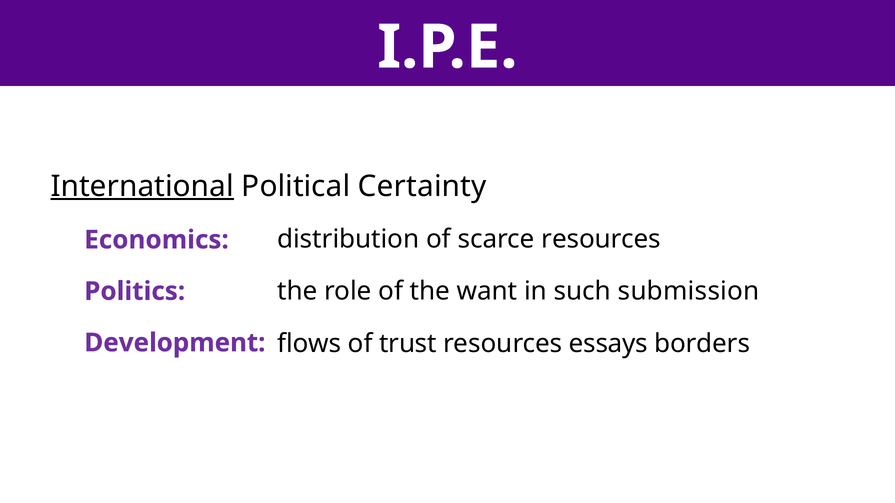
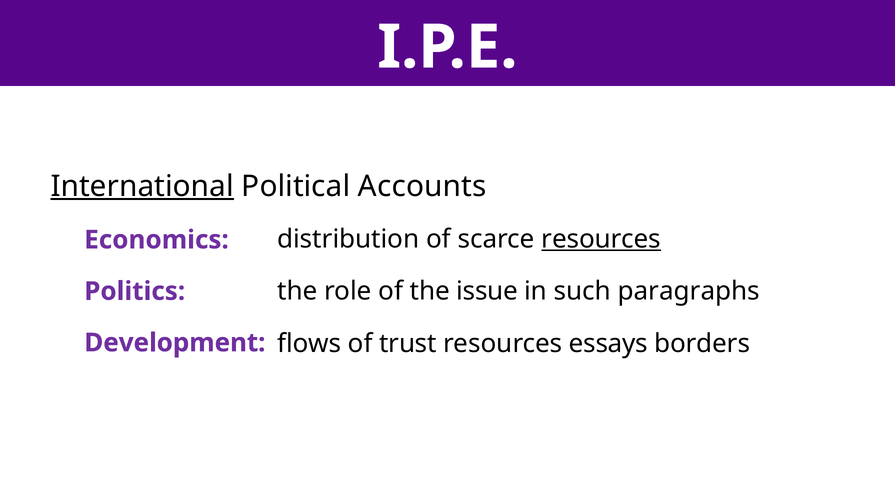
Certainty: Certainty -> Accounts (422, 186)
resources underline: none -> present (601, 239)
want: want -> issue (487, 291)
submission: submission -> paragraphs (689, 291)
